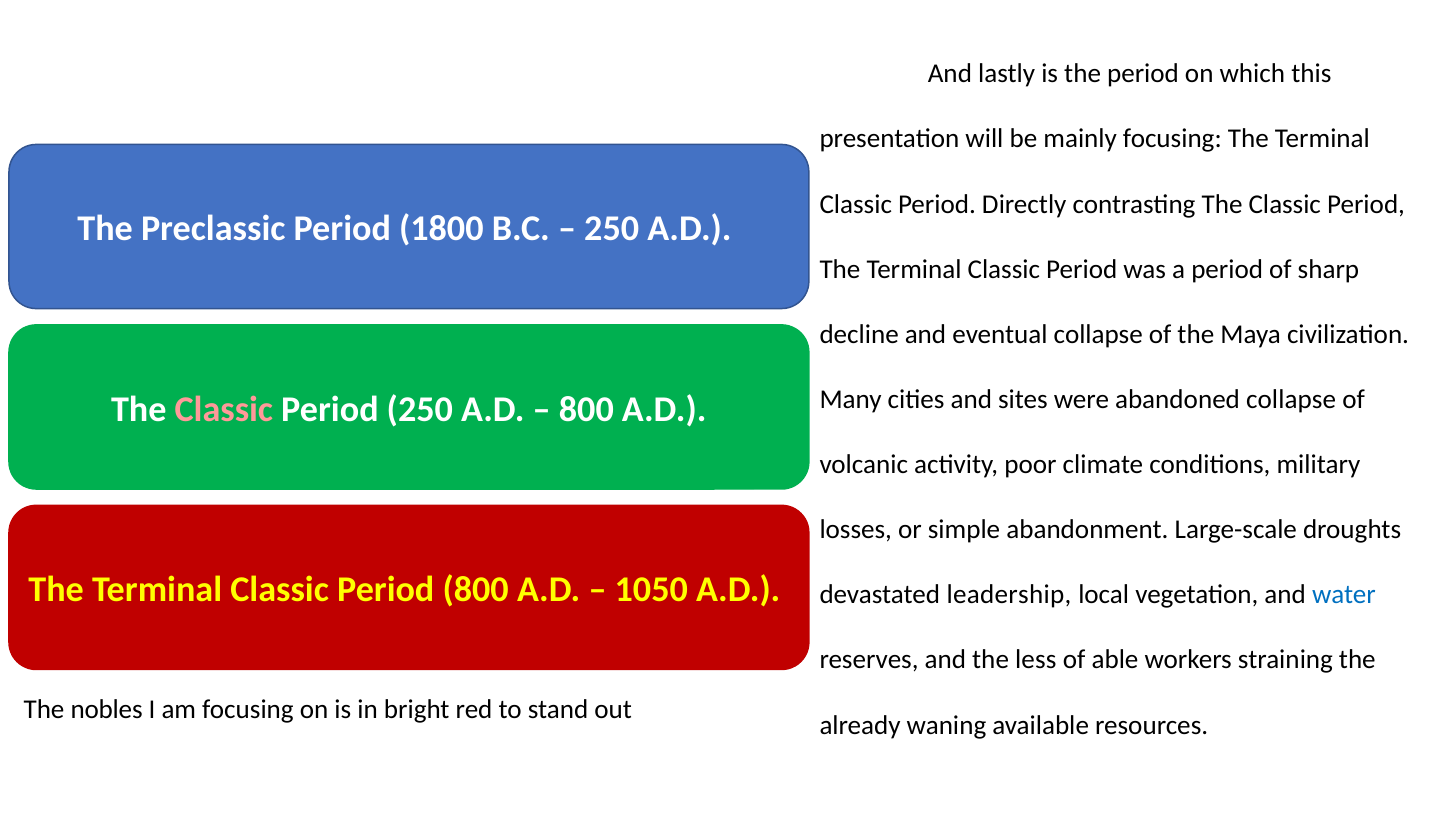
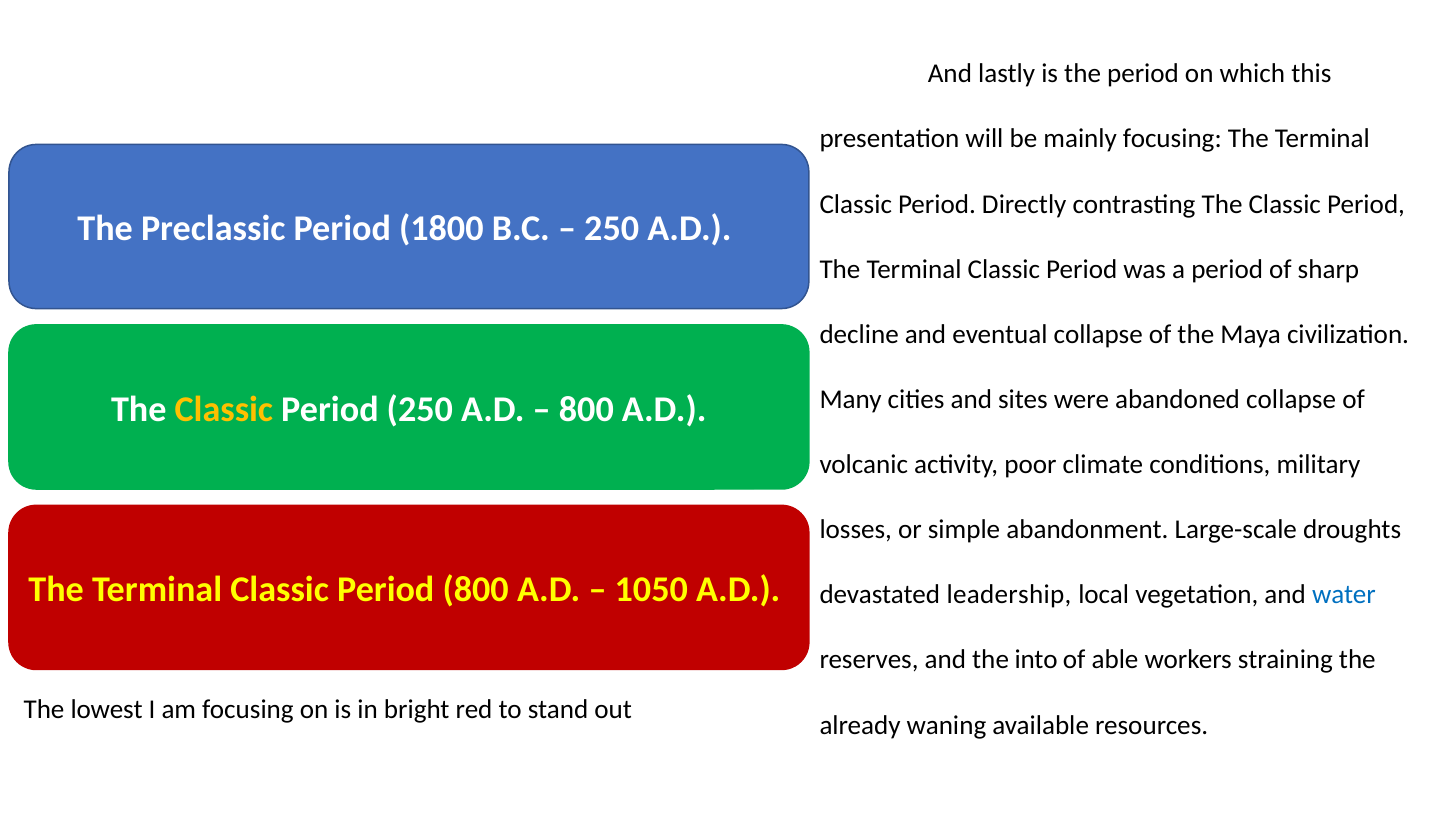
Classic colour: pink -> yellow (224, 409)
less: less -> into (1036, 659)
nobles: nobles -> lowest (107, 709)
